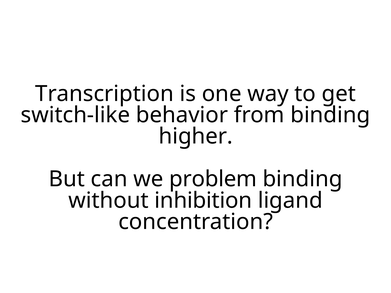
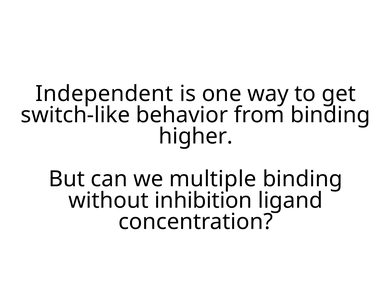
Transcription: Transcription -> Independent (104, 94)
problem: problem -> multiple (213, 179)
